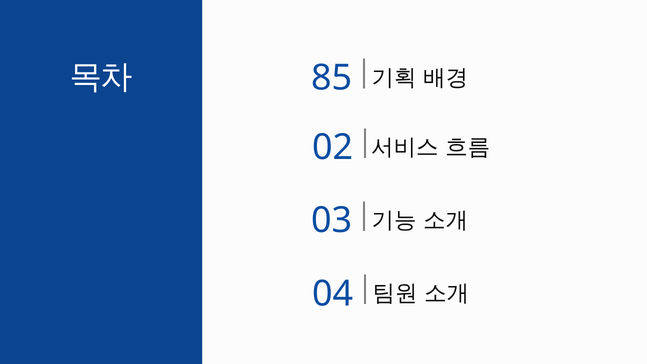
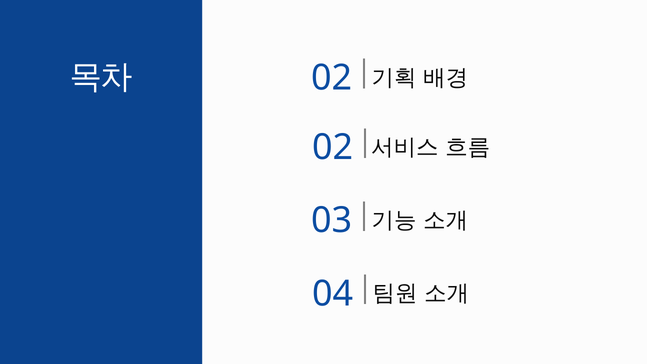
85: 85 -> 02 (332, 78)
